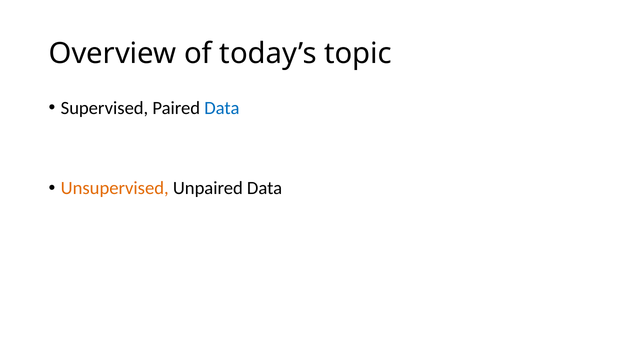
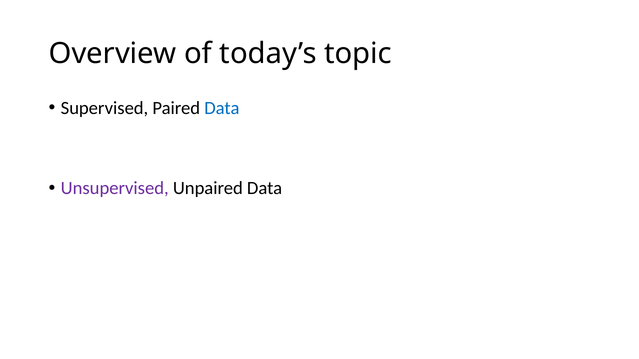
Unsupervised colour: orange -> purple (115, 188)
